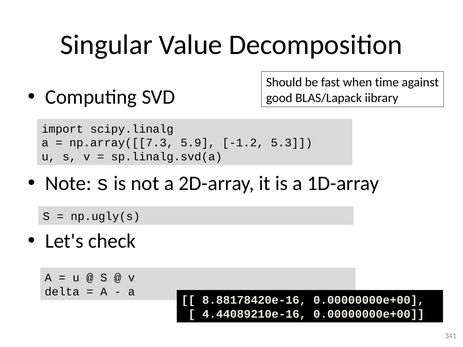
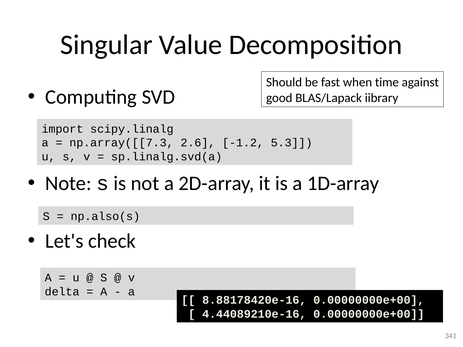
5.9: 5.9 -> 2.6 (198, 143)
np.ugly(s: np.ugly(s -> np.also(s (105, 217)
